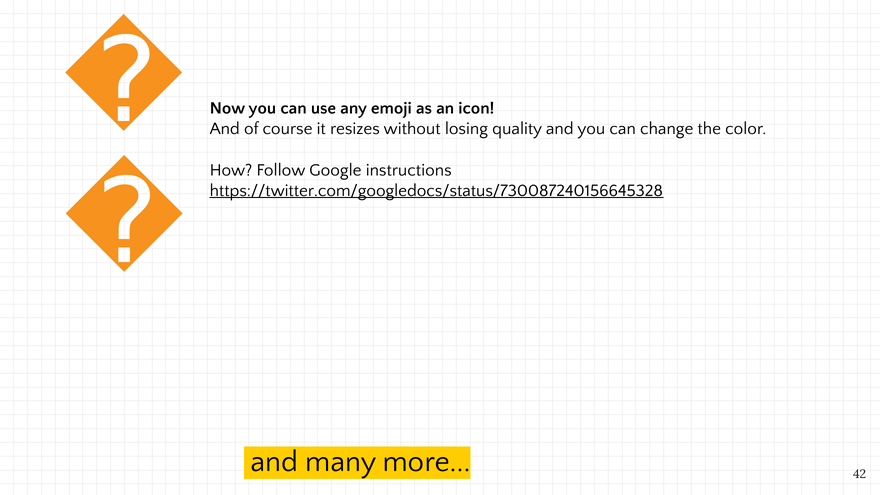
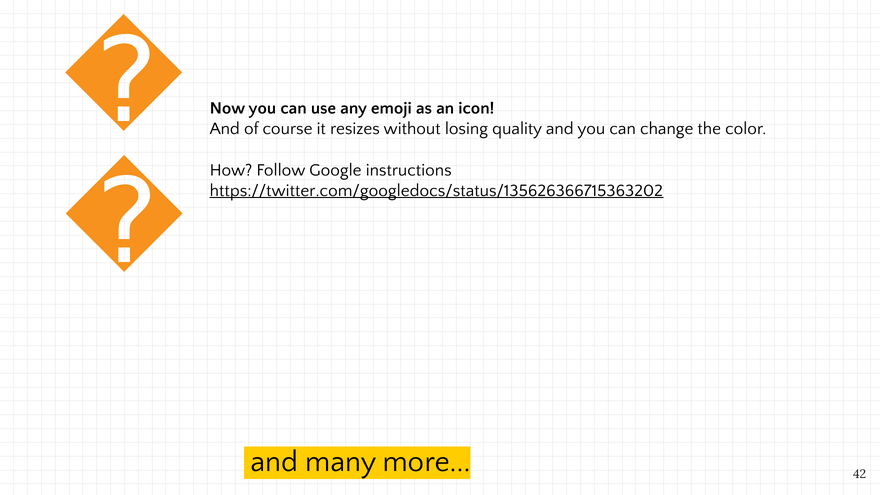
https://twitter.com/googledocs/status/730087240156645328: https://twitter.com/googledocs/status/730087240156645328 -> https://twitter.com/googledocs/status/135626366715363202 (436, 190)
